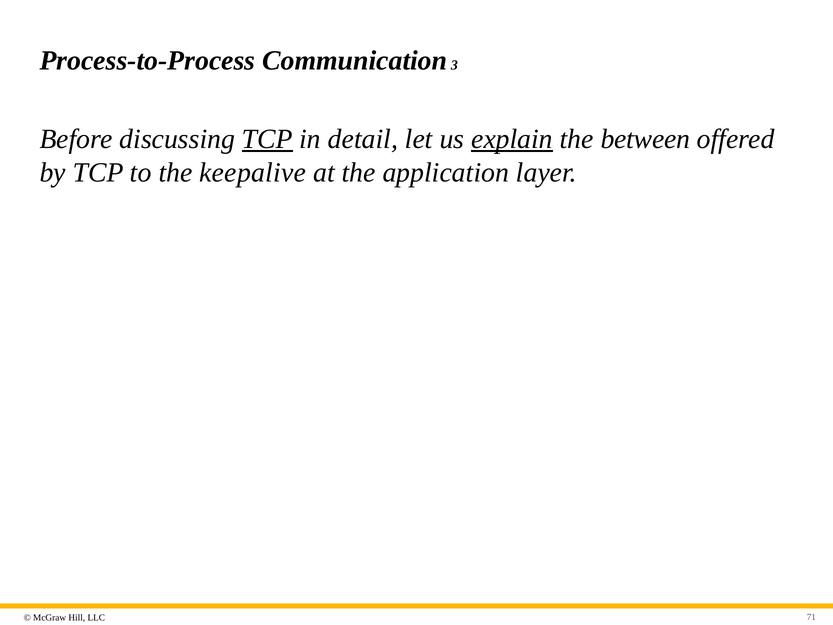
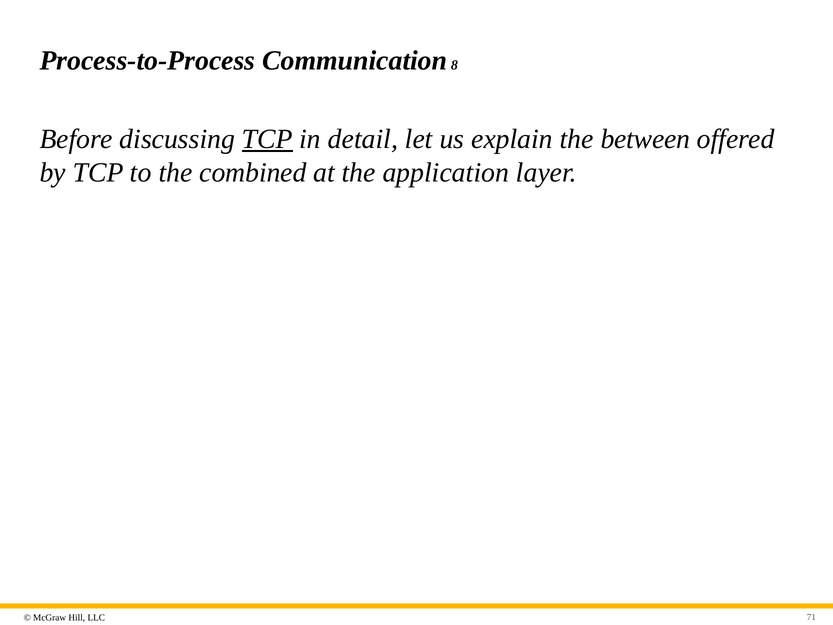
3: 3 -> 8 (454, 65)
explain underline: present -> none (512, 139)
keepalive: keepalive -> combined (253, 172)
